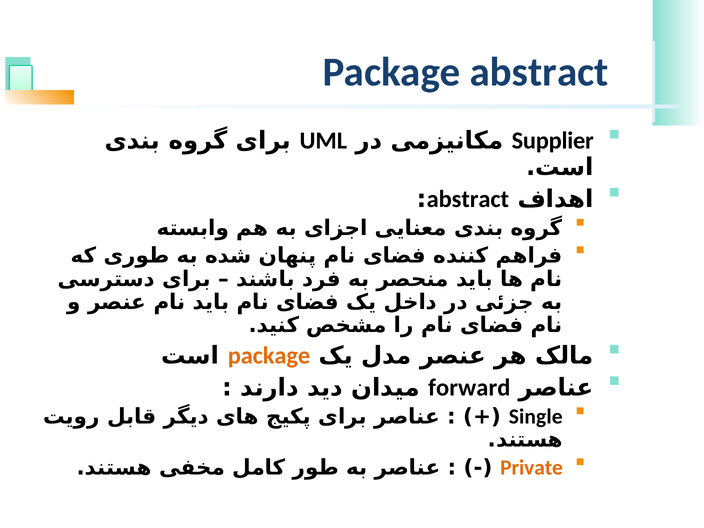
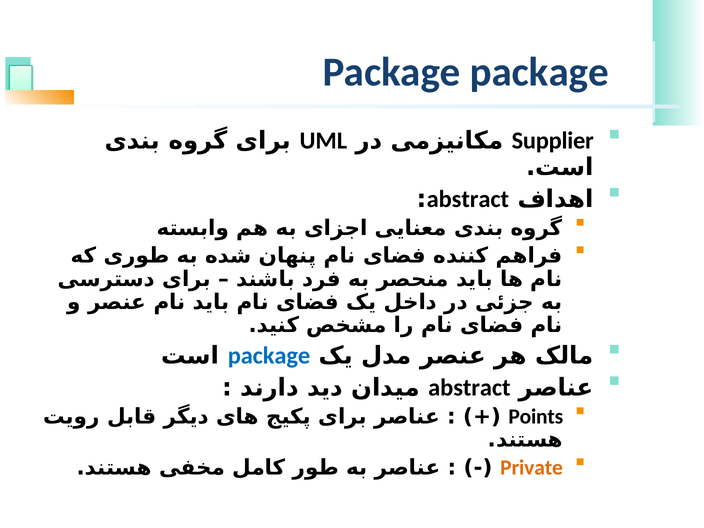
Package abstract: abstract -> package (539, 72)
package colour: orange -> blue (269, 356)
forward: forward -> abstract (469, 387)
Single: Single -> Points (536, 416)
